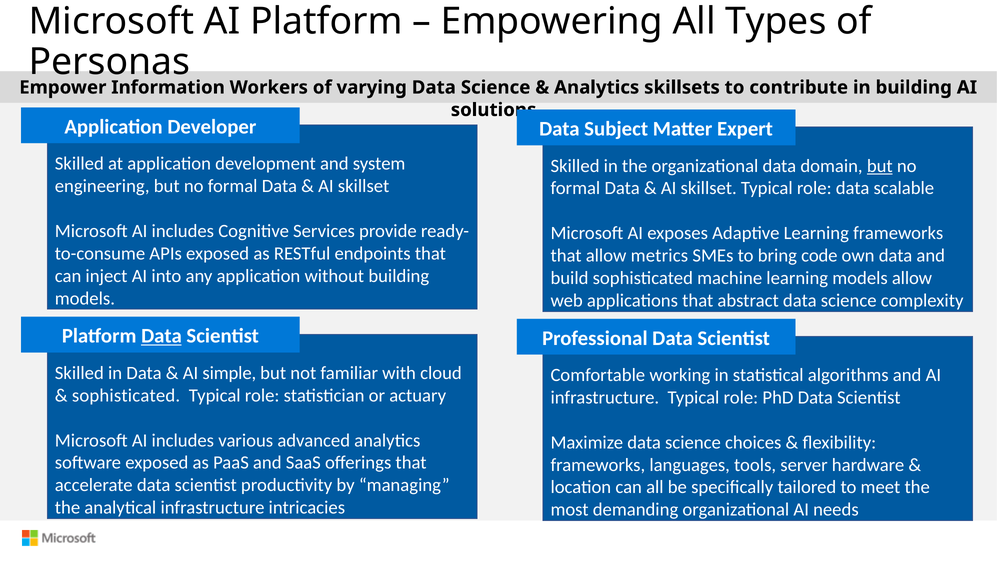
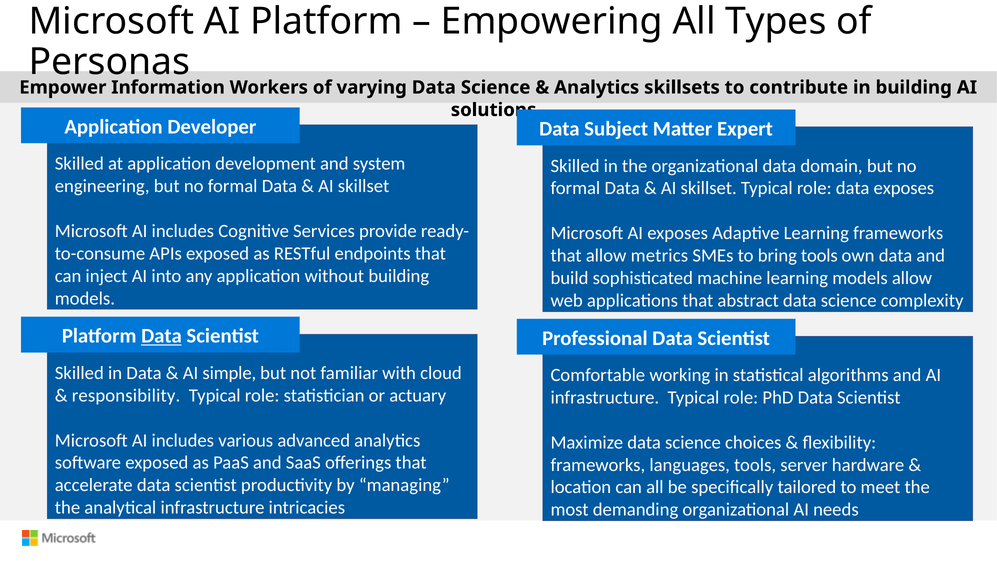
but underline: present -> none (880, 166)
data scalable: scalable -> exposes (904, 188)
bring code: code -> tools (819, 256)
sophisticated: sophisticated -> responsibility (126, 395)
